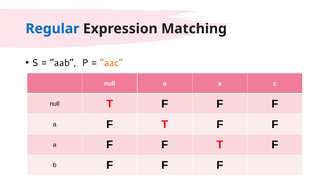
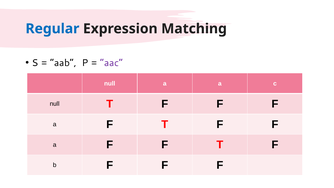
aac colour: orange -> purple (111, 63)
